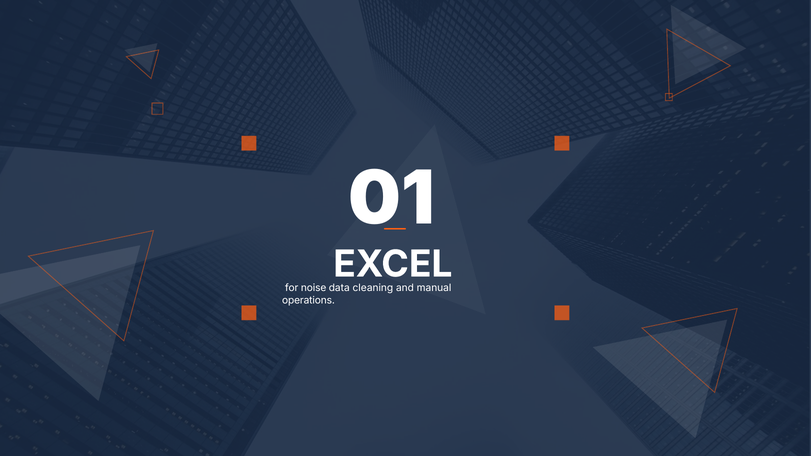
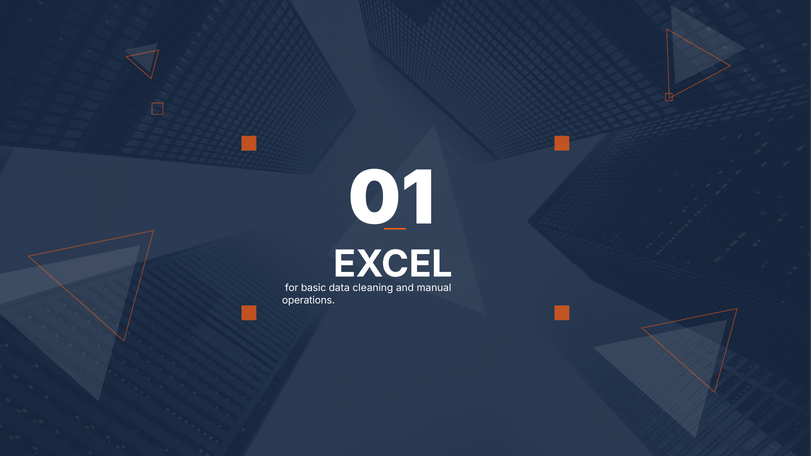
noise: noise -> basic (314, 288)
